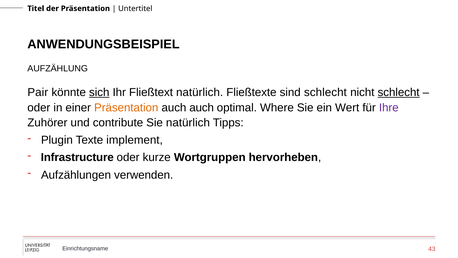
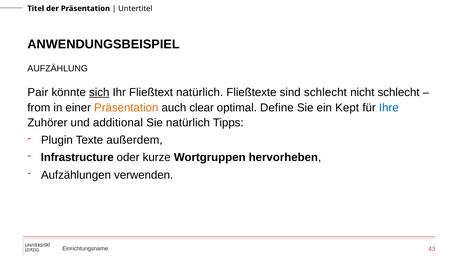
schlecht underline: present -> none (399, 92)
oder: oder -> from (39, 107)
auch auch: auch -> clear (202, 107)
Where: Where -> Define (277, 107)
Wert: Wert -> Kept (347, 107)
Ihre colour: purple -> blue (389, 107)
contribute: contribute -> additional (118, 123)
implement: implement -> außerdem (135, 140)
